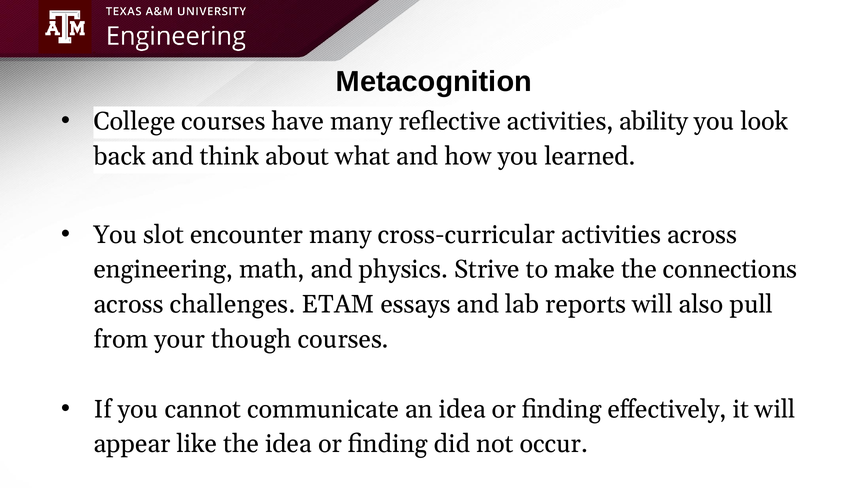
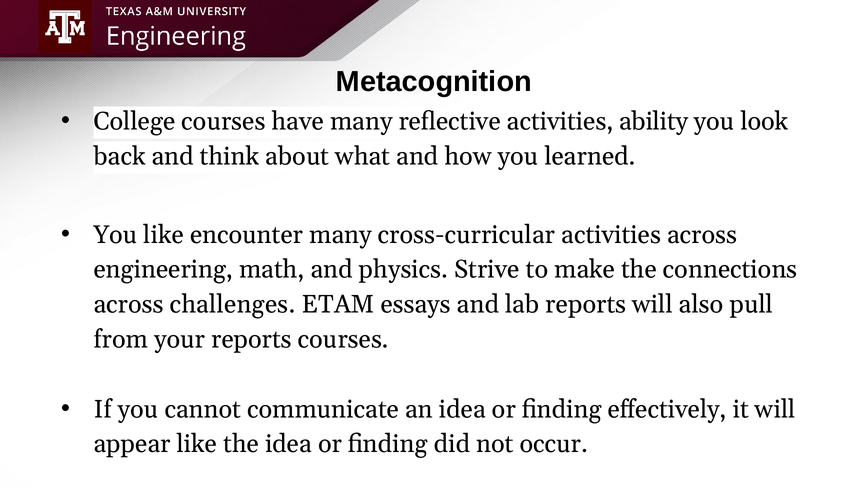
You slot: slot -> like (164, 235)
your though: though -> reports (252, 340)
